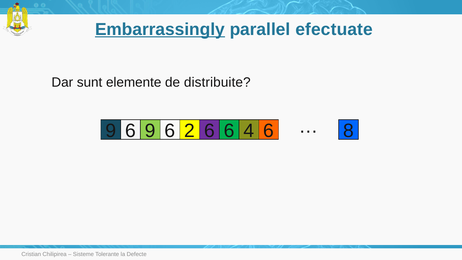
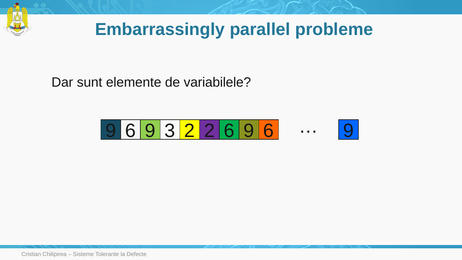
Embarrassingly underline: present -> none (160, 29)
efectuate: efectuate -> probleme (334, 29)
distribuite: distribuite -> variabilele (217, 82)
6 9 6: 6 -> 3 (170, 131)
2 6: 6 -> 2 (209, 131)
4: 4 -> 9 (249, 131)
8: 8 -> 9 (349, 131)
